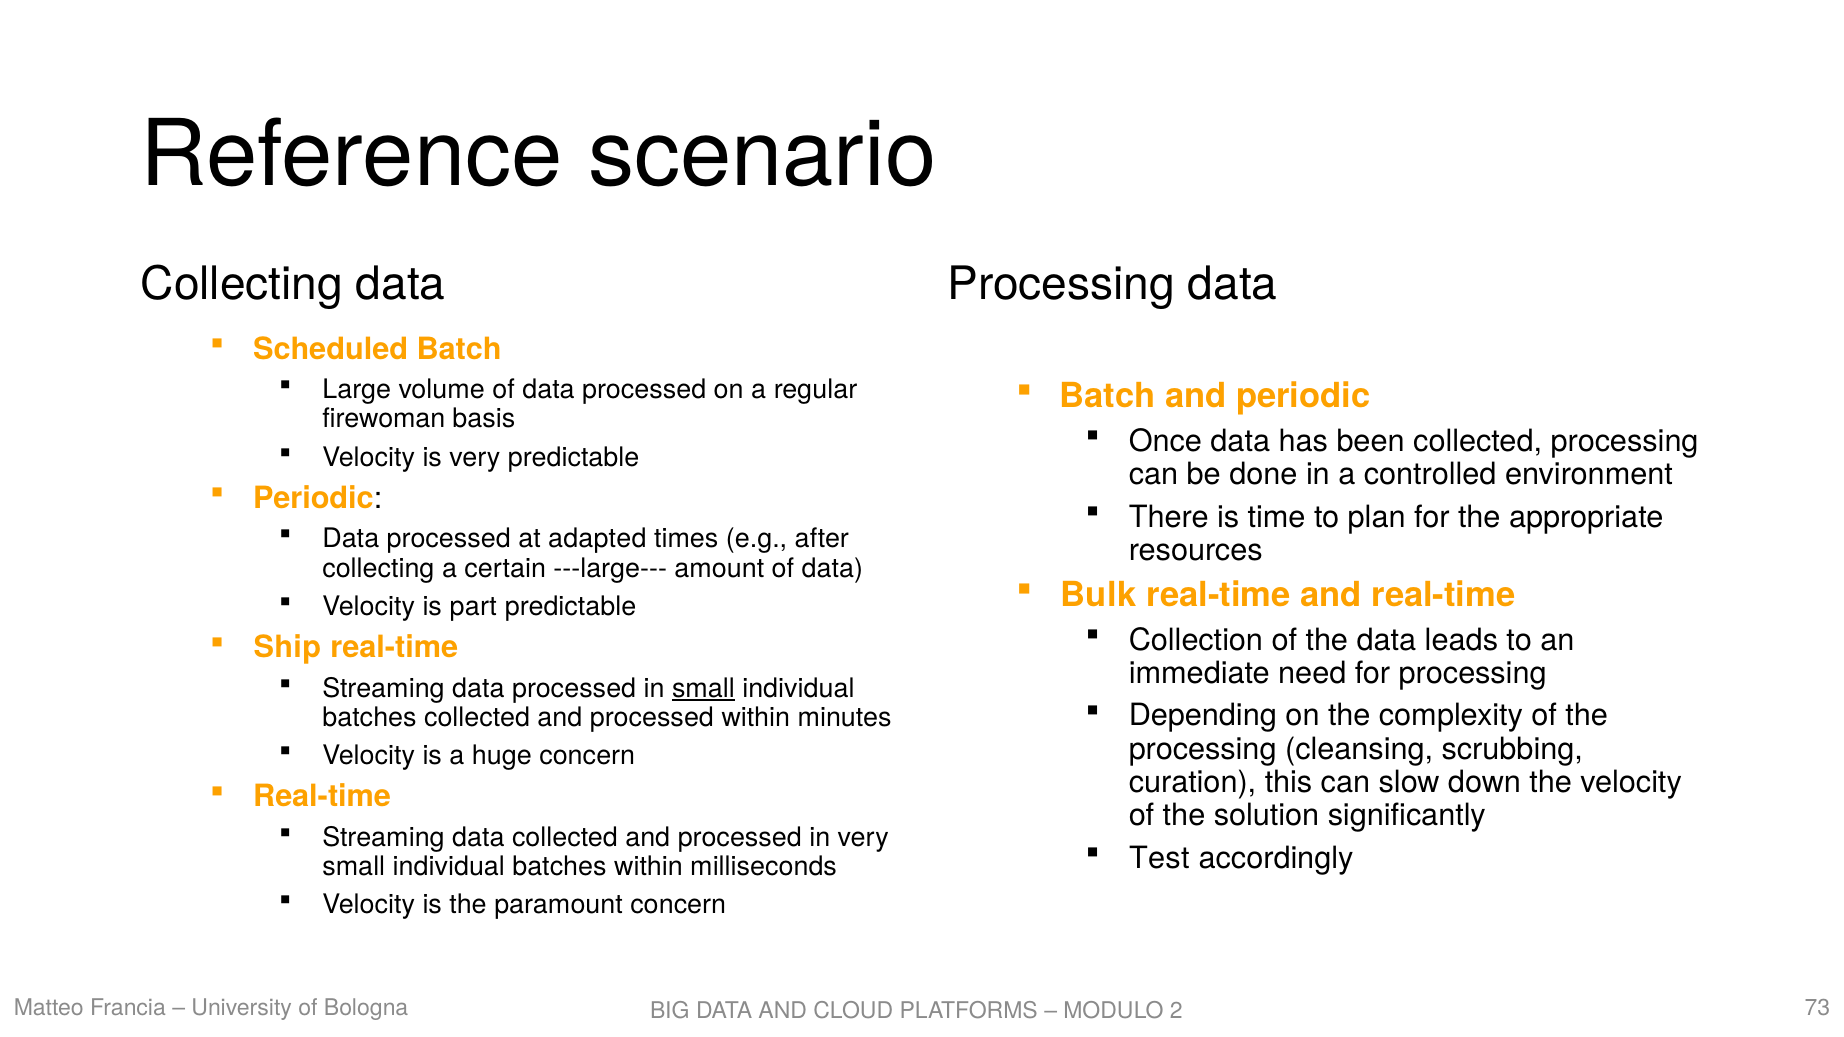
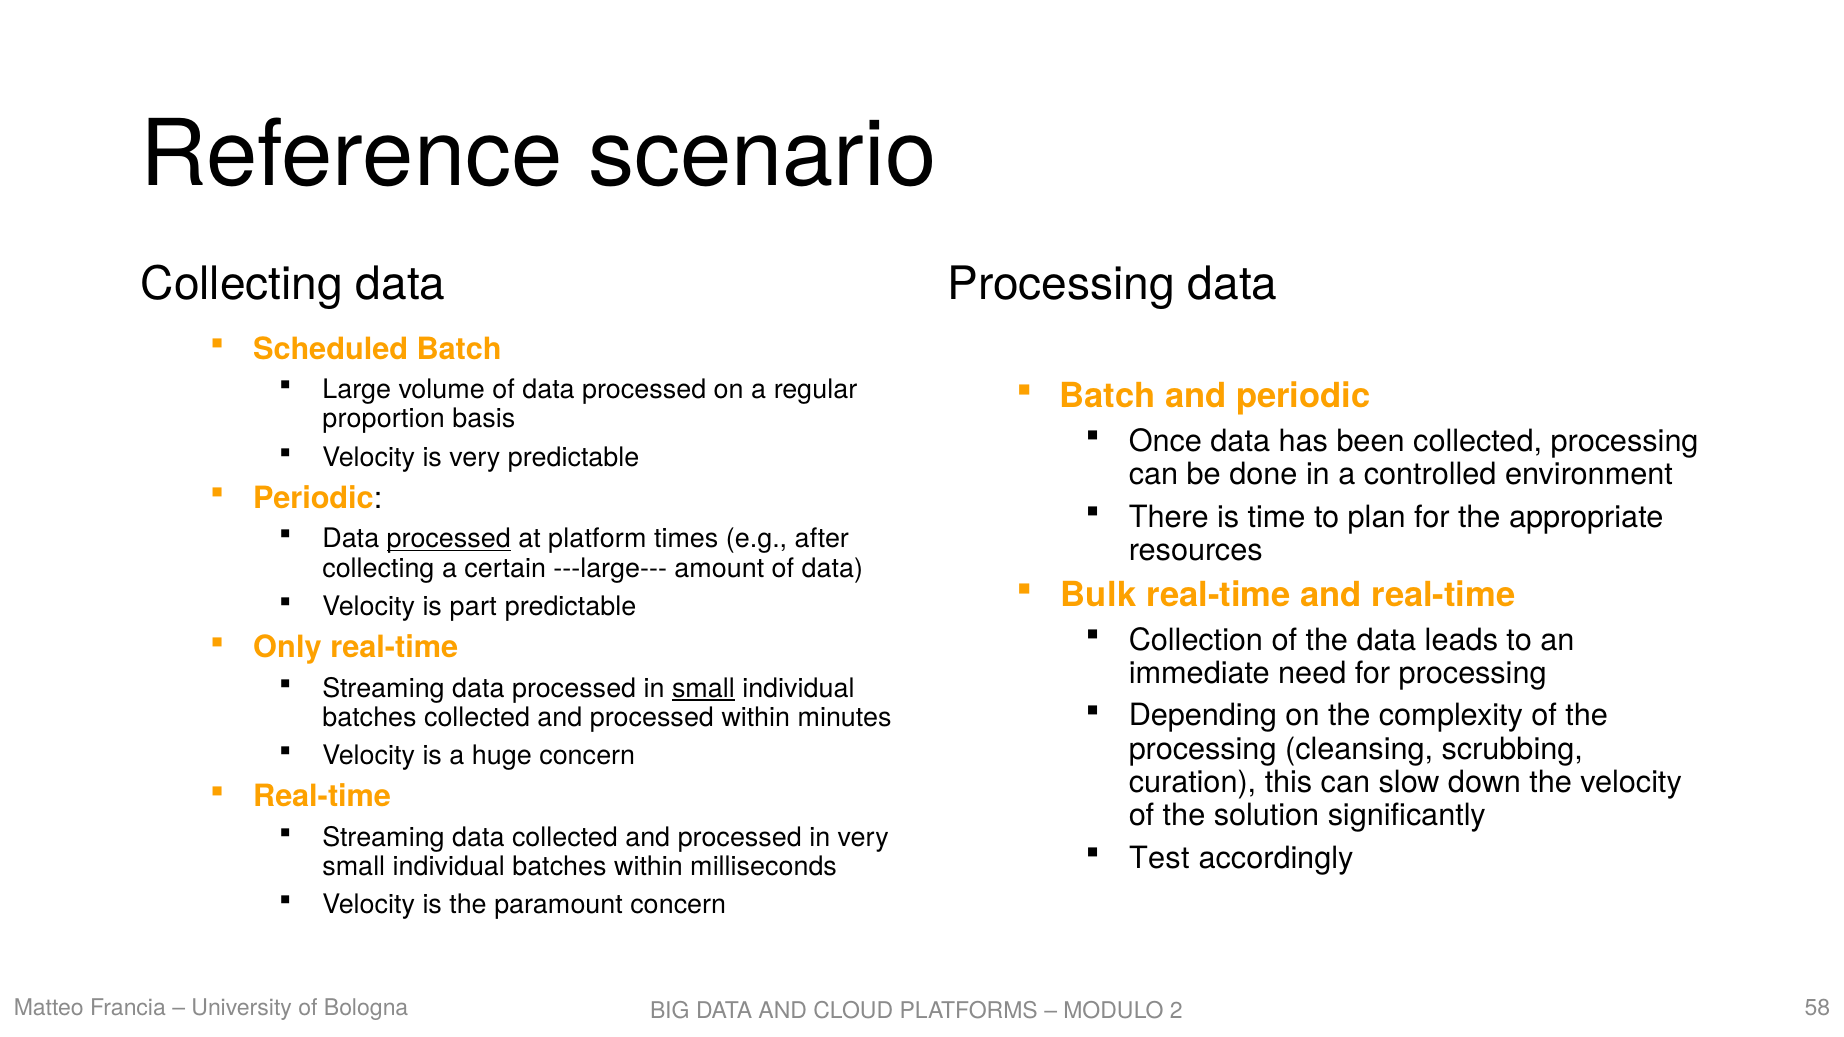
firewoman: firewoman -> proportion (384, 419)
processed underline: none -> present (449, 539)
adapted: adapted -> platform (597, 539)
Ship: Ship -> Only (287, 648)
73: 73 -> 58 (1817, 1009)
